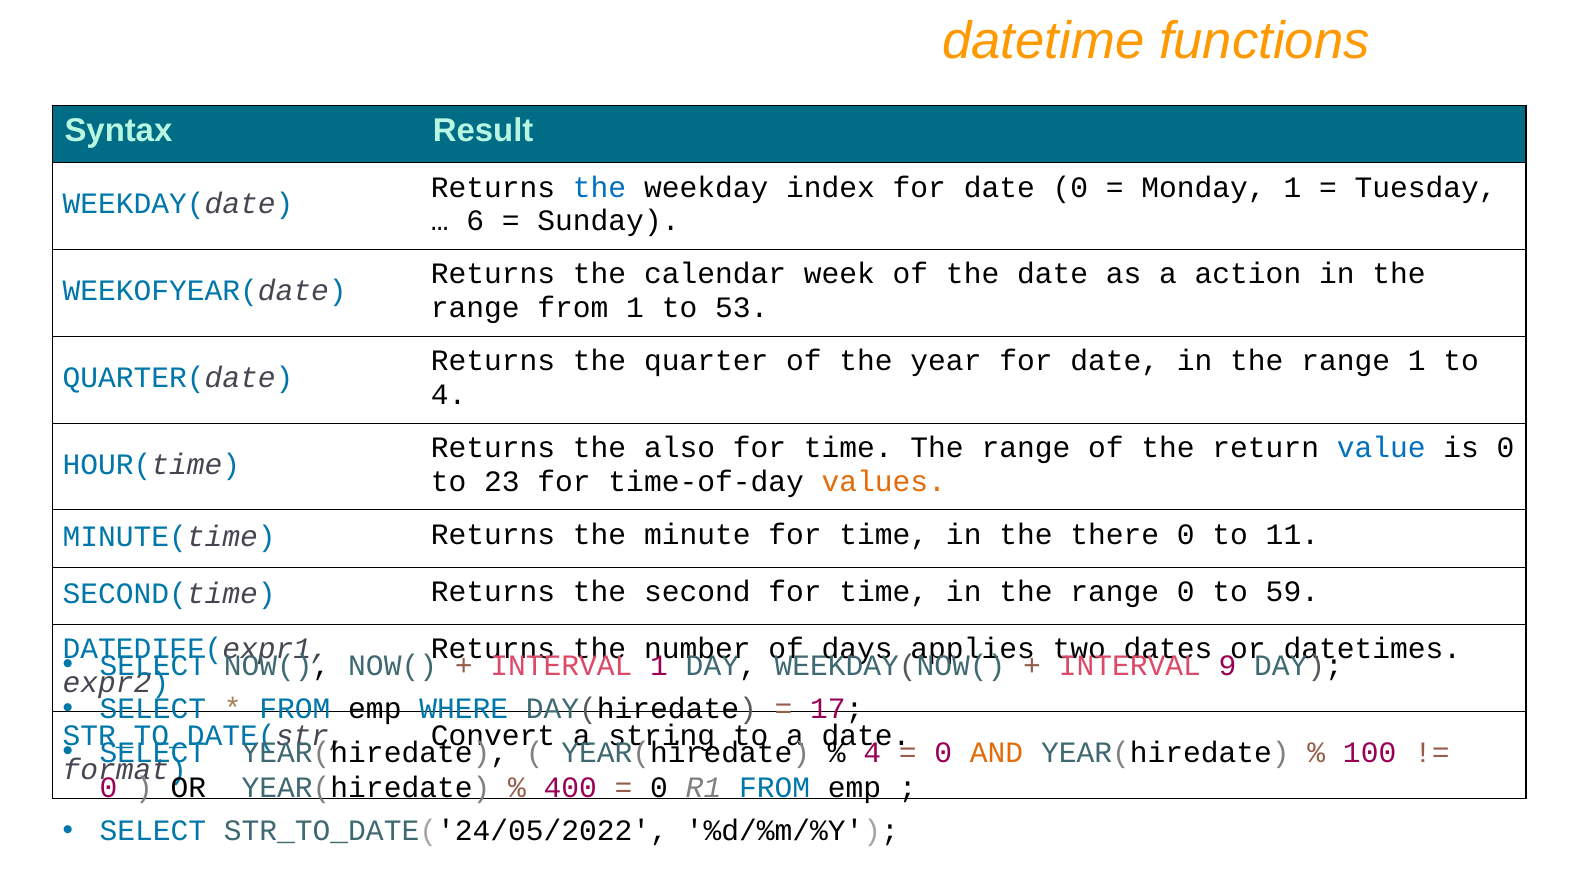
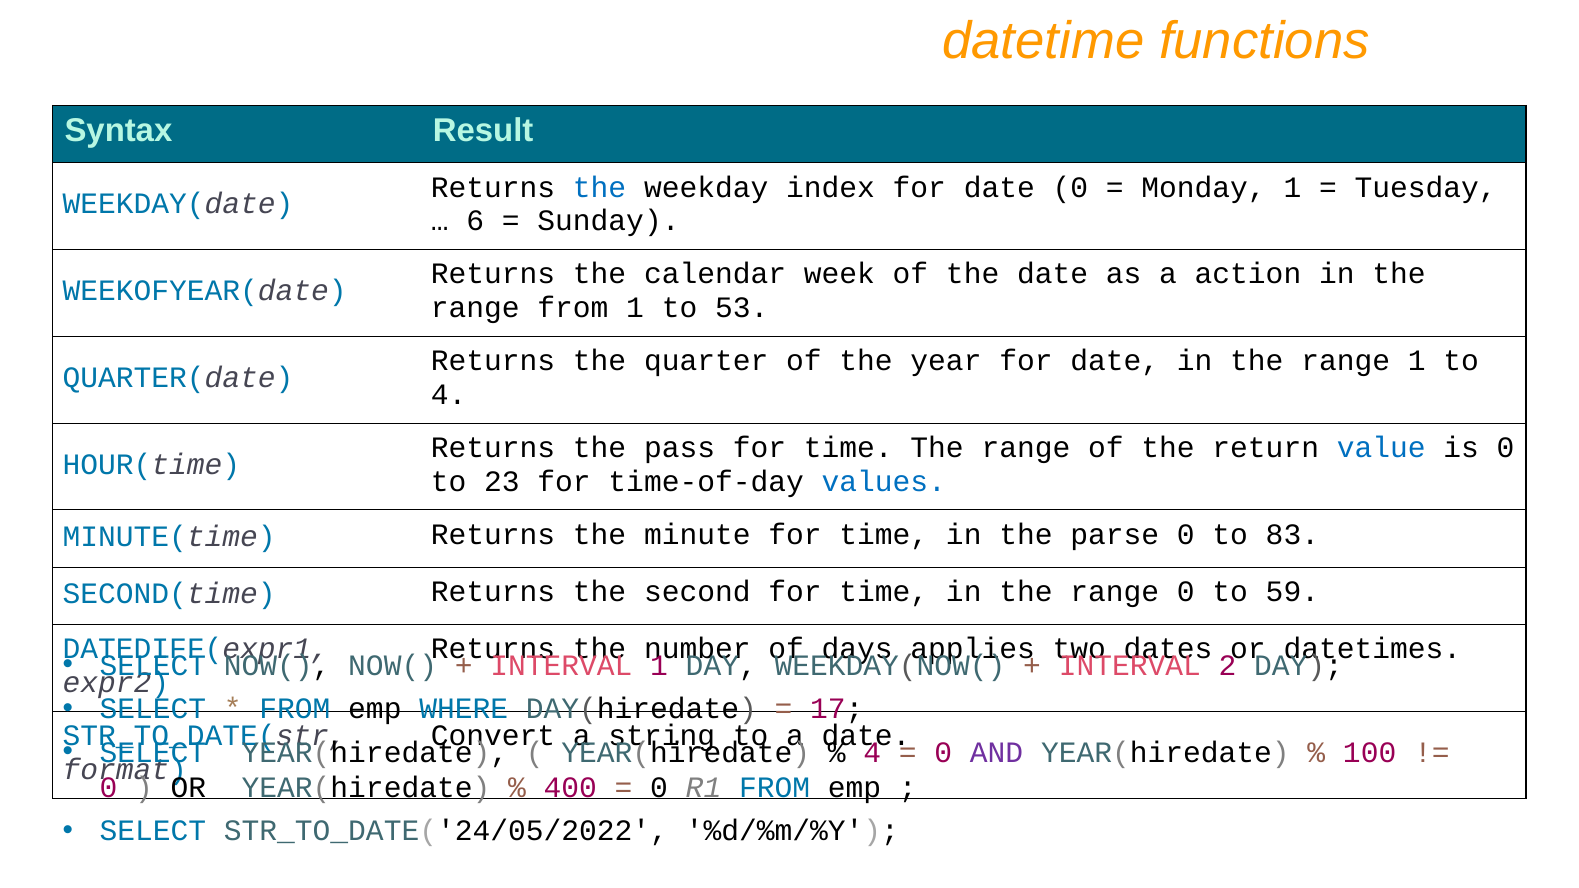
also: also -> pass (680, 448)
values colour: orange -> blue (884, 482)
there: there -> parse (1115, 535)
11: 11 -> 83 (1292, 535)
9: 9 -> 2 (1228, 666)
AND colour: orange -> purple (997, 752)
